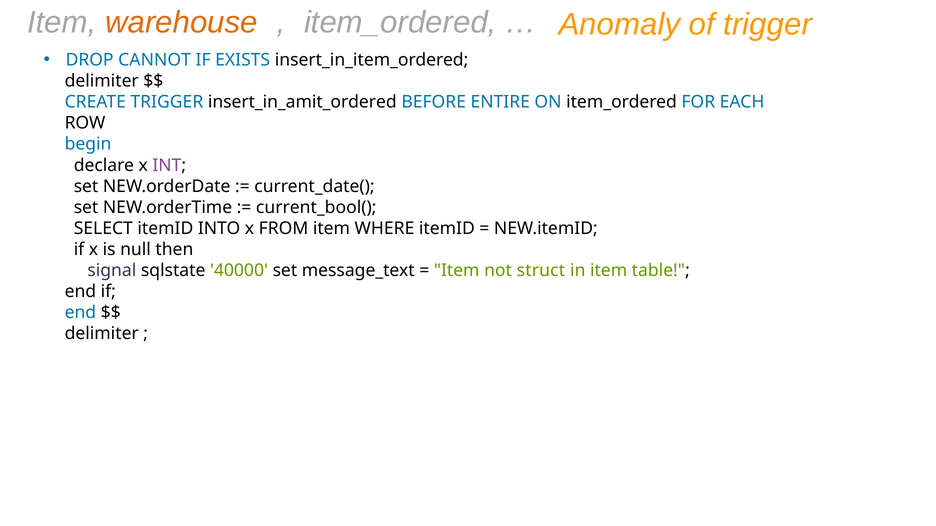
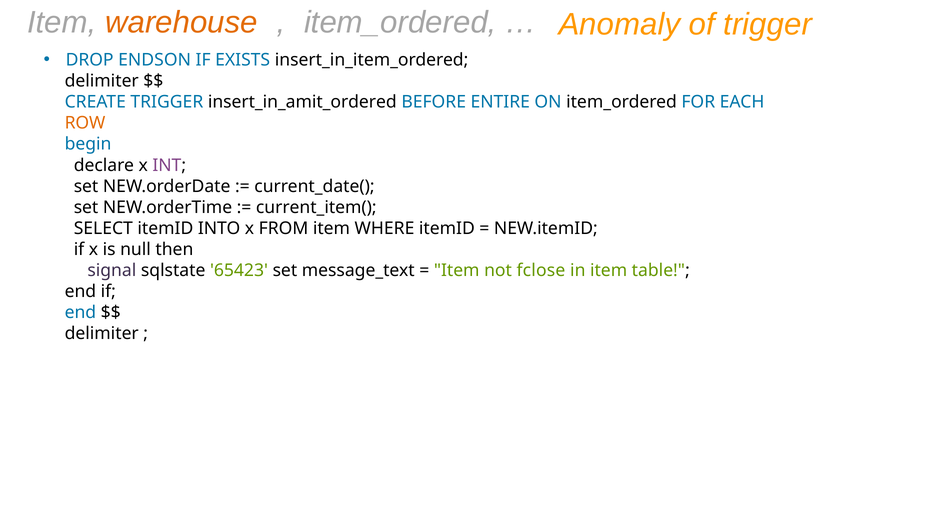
CANNOT: CANNOT -> ENDSON (155, 60)
ROW colour: black -> orange (85, 123)
current_bool(: current_bool( -> current_item( (316, 208)
40000: 40000 -> 65423 (239, 271)
struct: struct -> fclose (541, 271)
